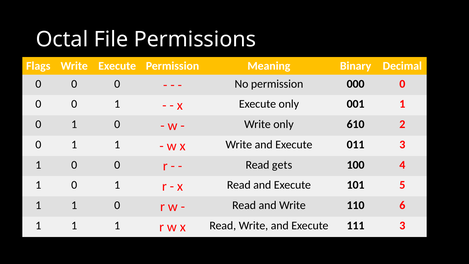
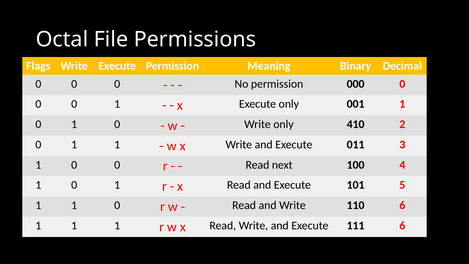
610: 610 -> 410 (356, 124)
gets: gets -> next (282, 165)
111 3: 3 -> 6 (402, 225)
